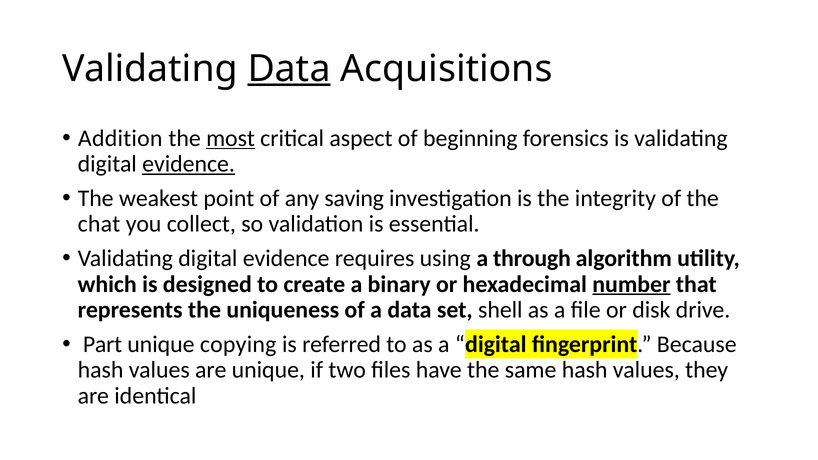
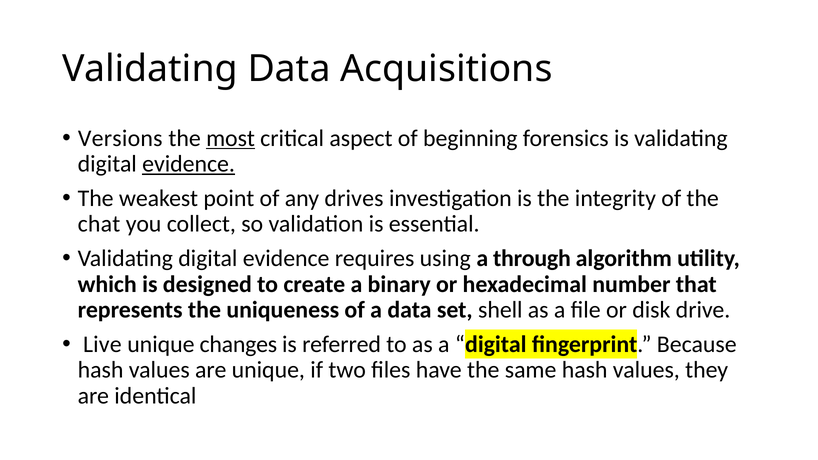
Data underline: present -> none (289, 69)
Addition: Addition -> Versions (120, 138)
saving: saving -> drives (354, 198)
number underline: present -> none (631, 284)
Part: Part -> Live (102, 344)
copying: copying -> changes (238, 344)
